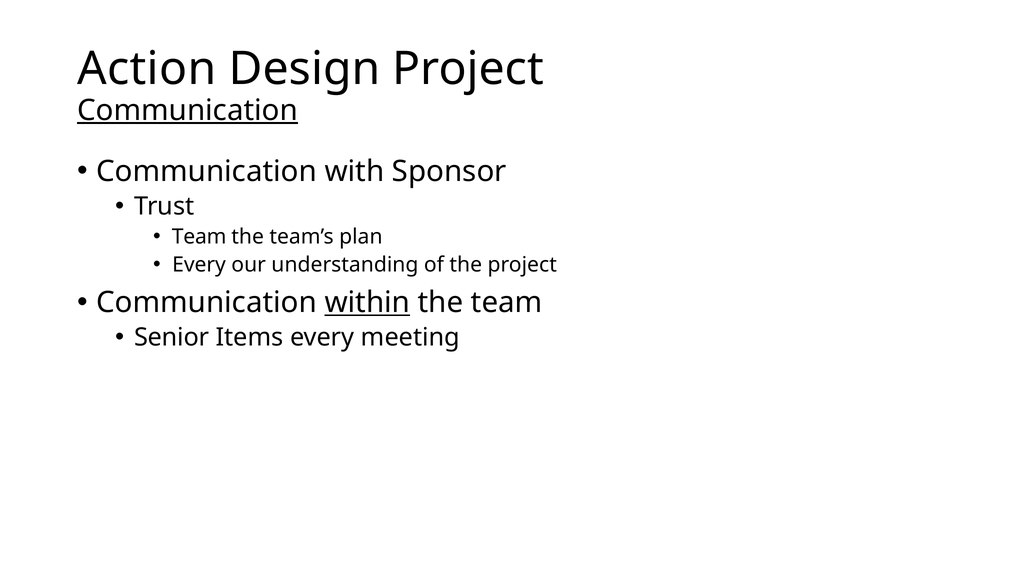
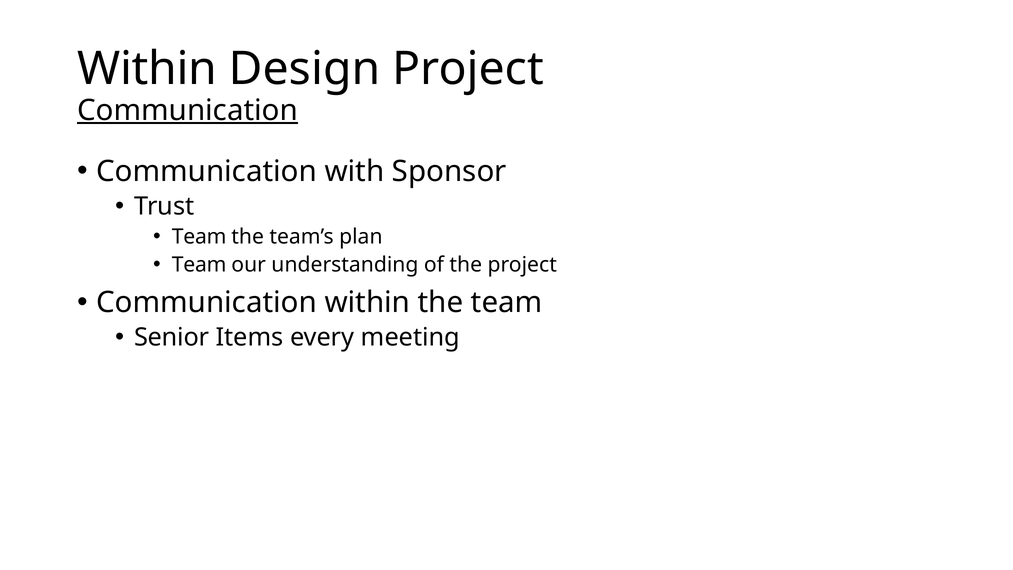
Action: Action -> Within (147, 69)
Every: Every -> Team (199, 265)
within underline: present -> none (367, 302)
